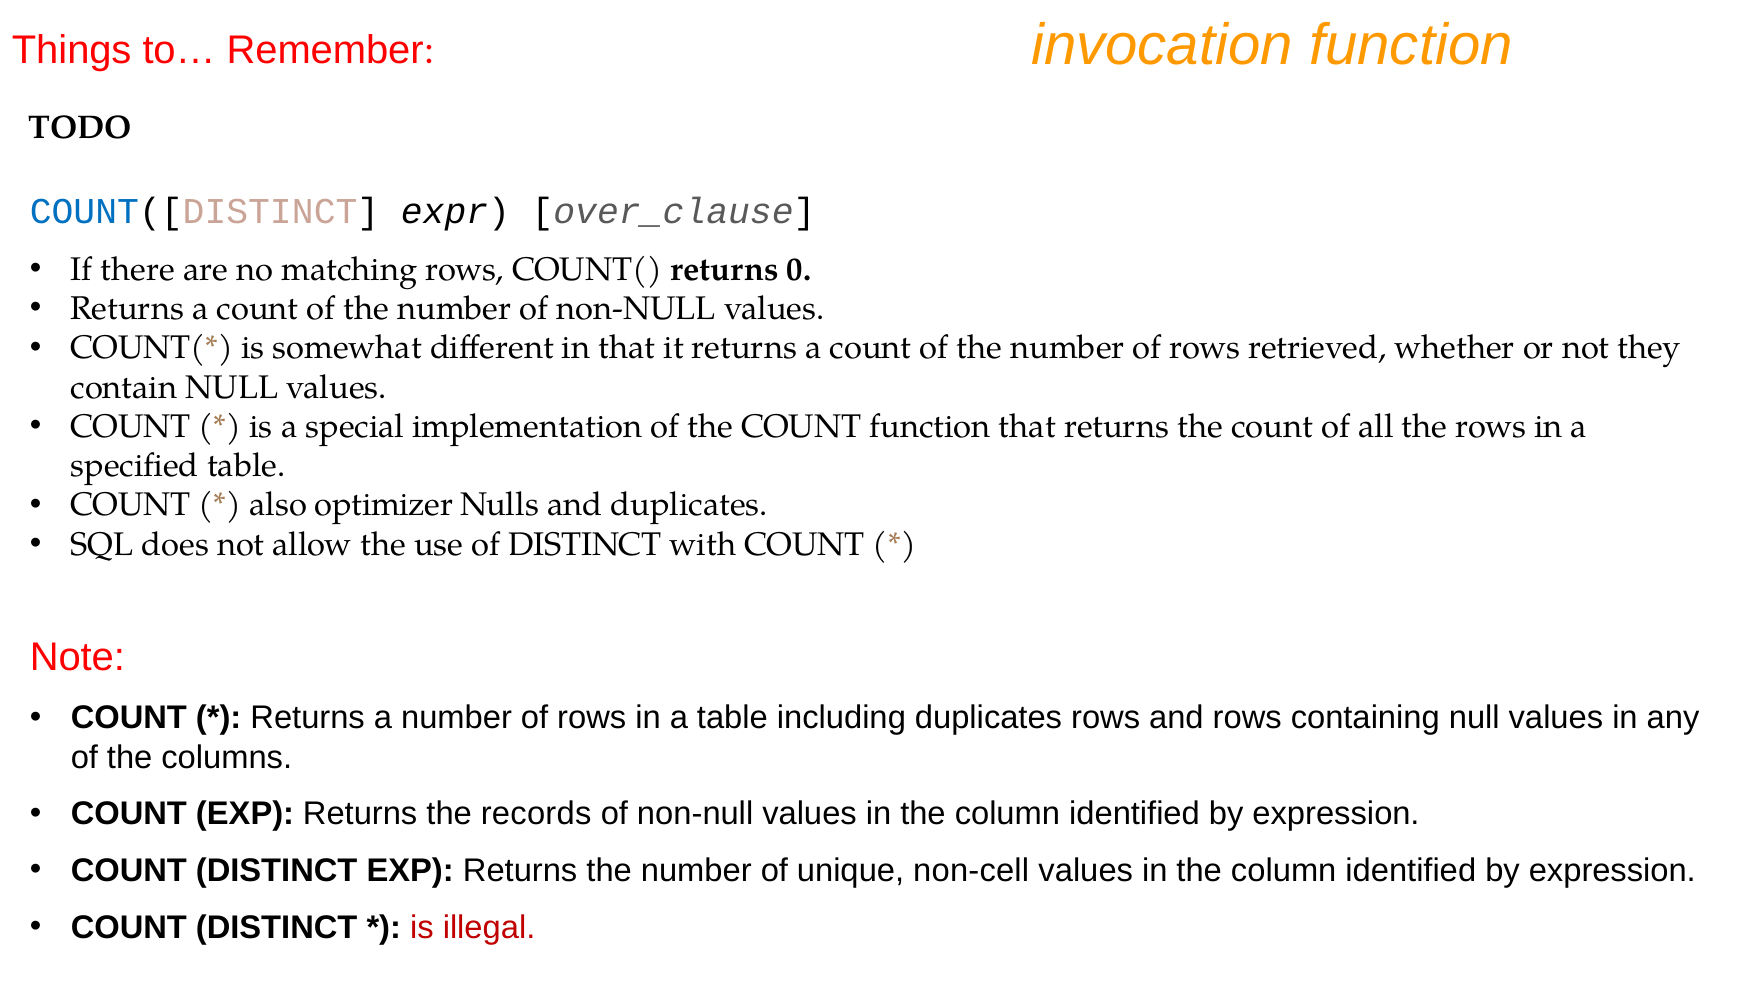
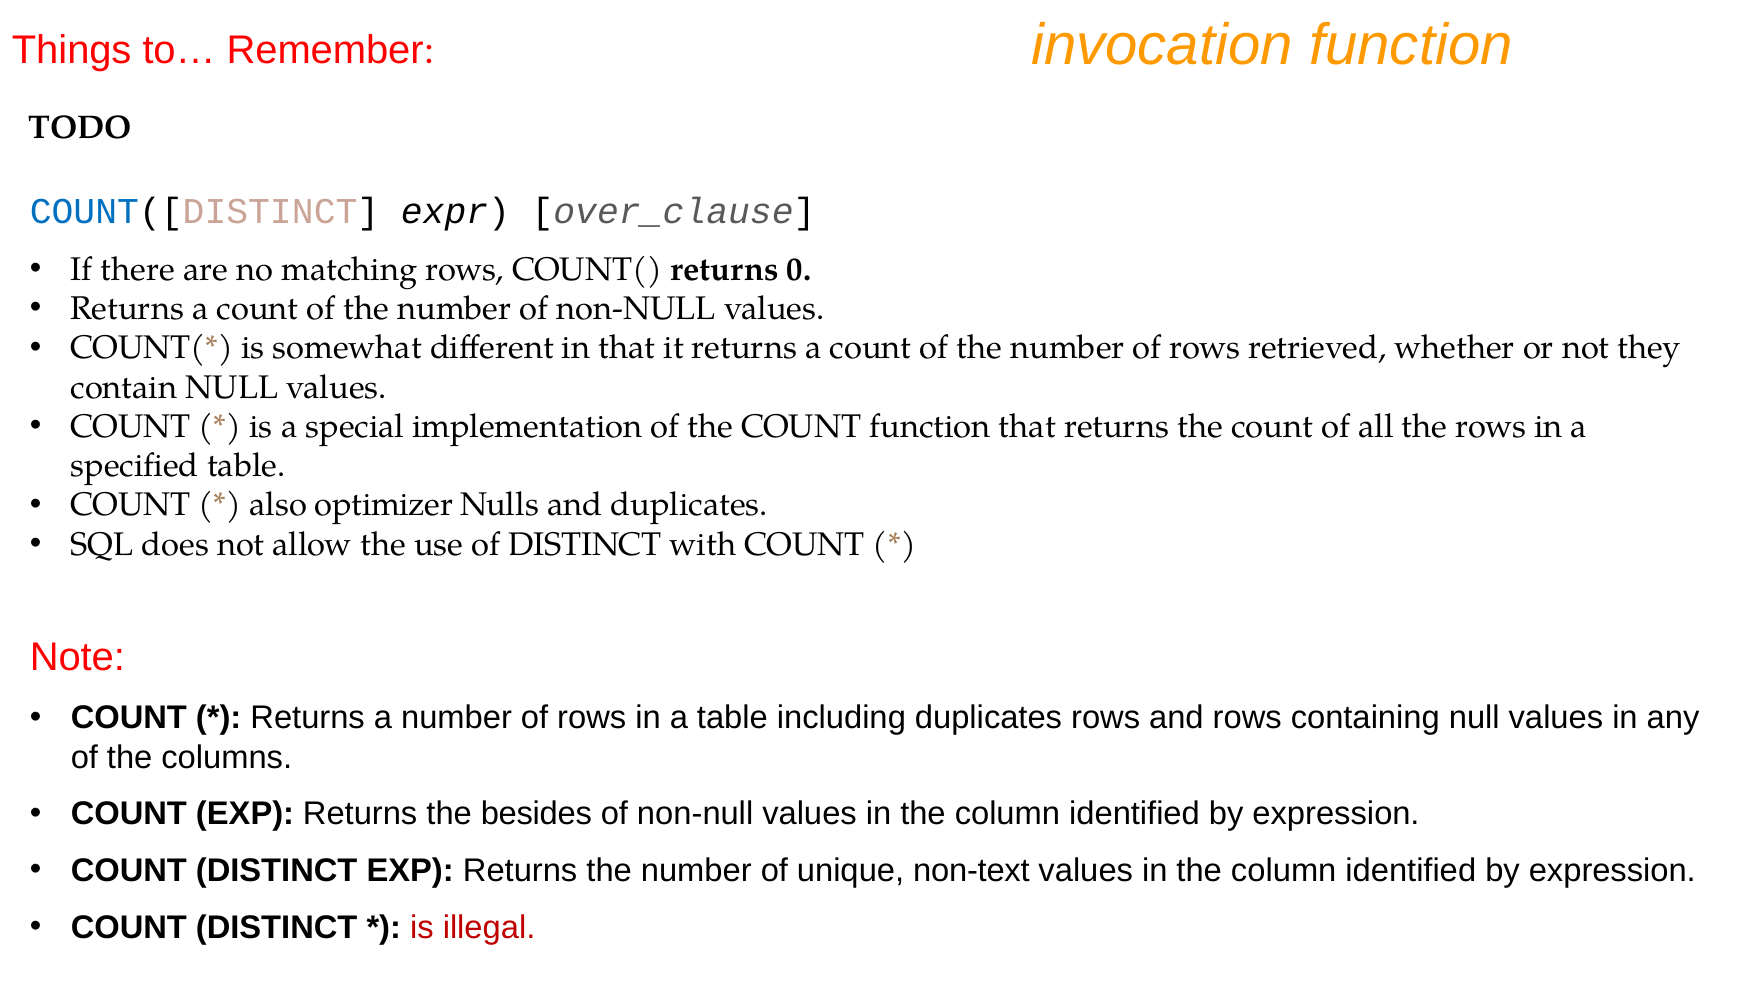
records: records -> besides (536, 814)
non-cell: non-cell -> non-text (971, 871)
